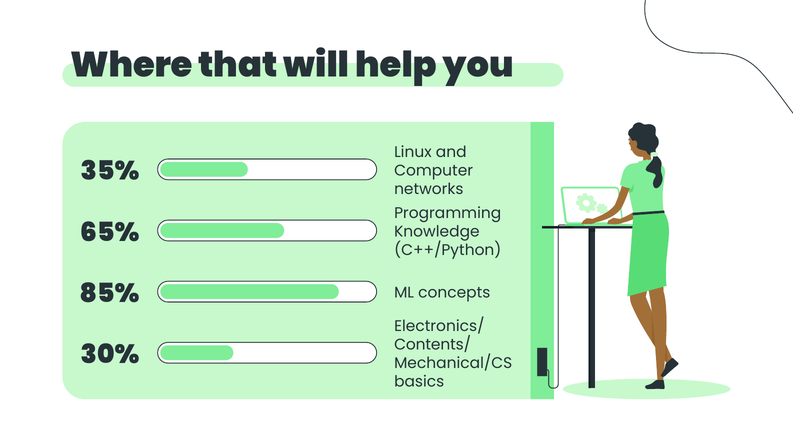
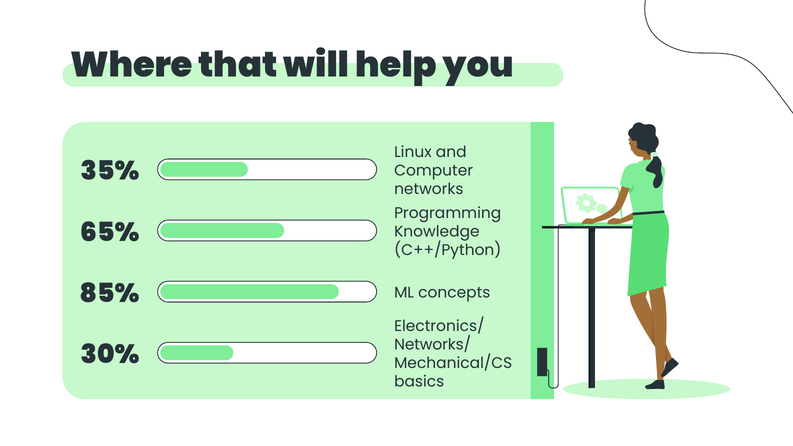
Contents/: Contents/ -> Networks/ (433, 345)
